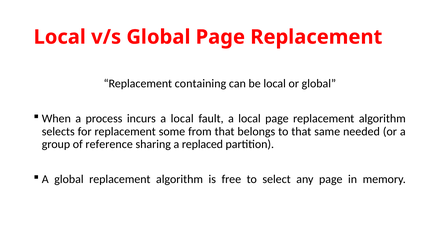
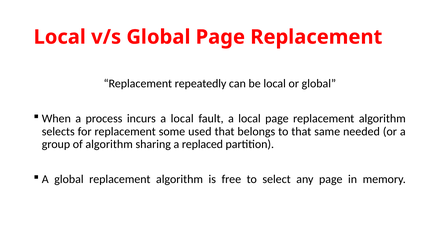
containing: containing -> repeatedly (201, 83)
from: from -> used (200, 131)
of reference: reference -> algorithm (109, 144)
